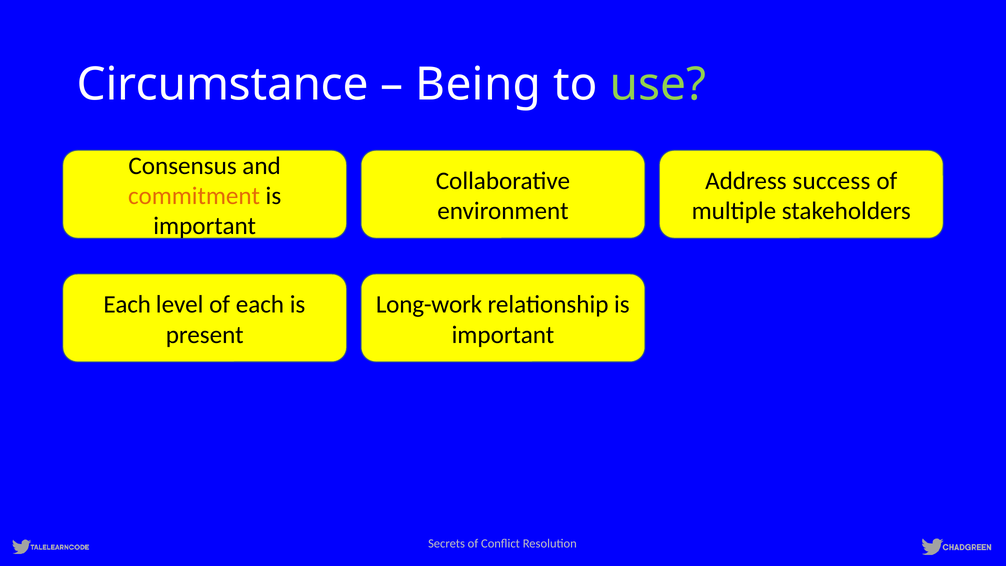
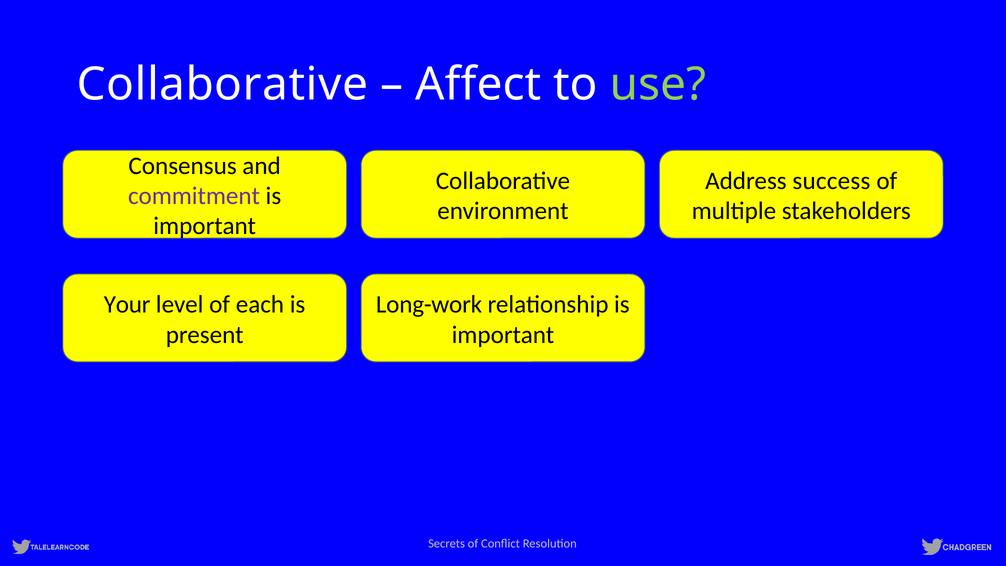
Circumstance: Circumstance -> Collaborative (222, 85)
Being: Being -> Affect (478, 85)
commitment colour: orange -> purple (194, 196)
Each: Each -> Your (127, 304)
